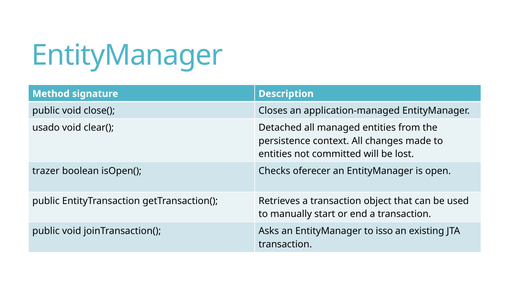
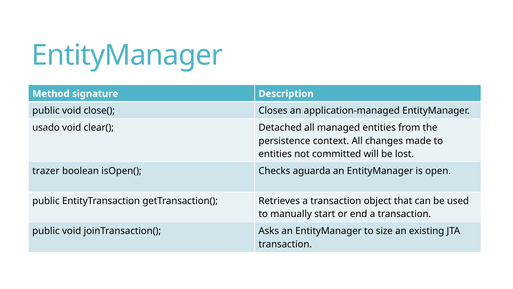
oferecer: oferecer -> aguarda (312, 171)
isso: isso -> size (384, 231)
